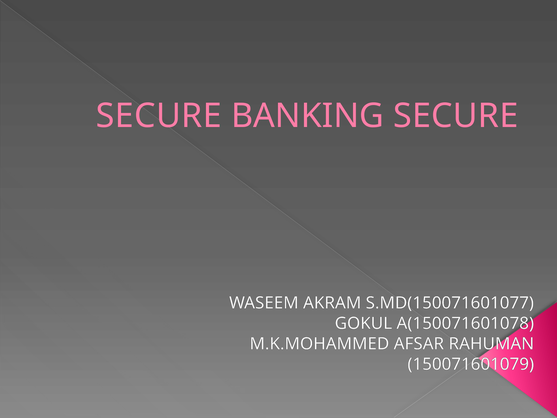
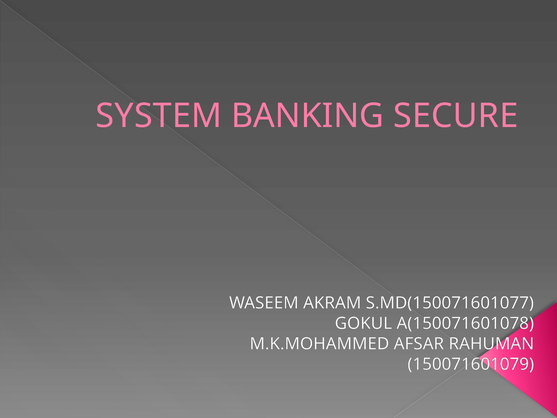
SECURE: SECURE -> SYSTEM (159, 116)
